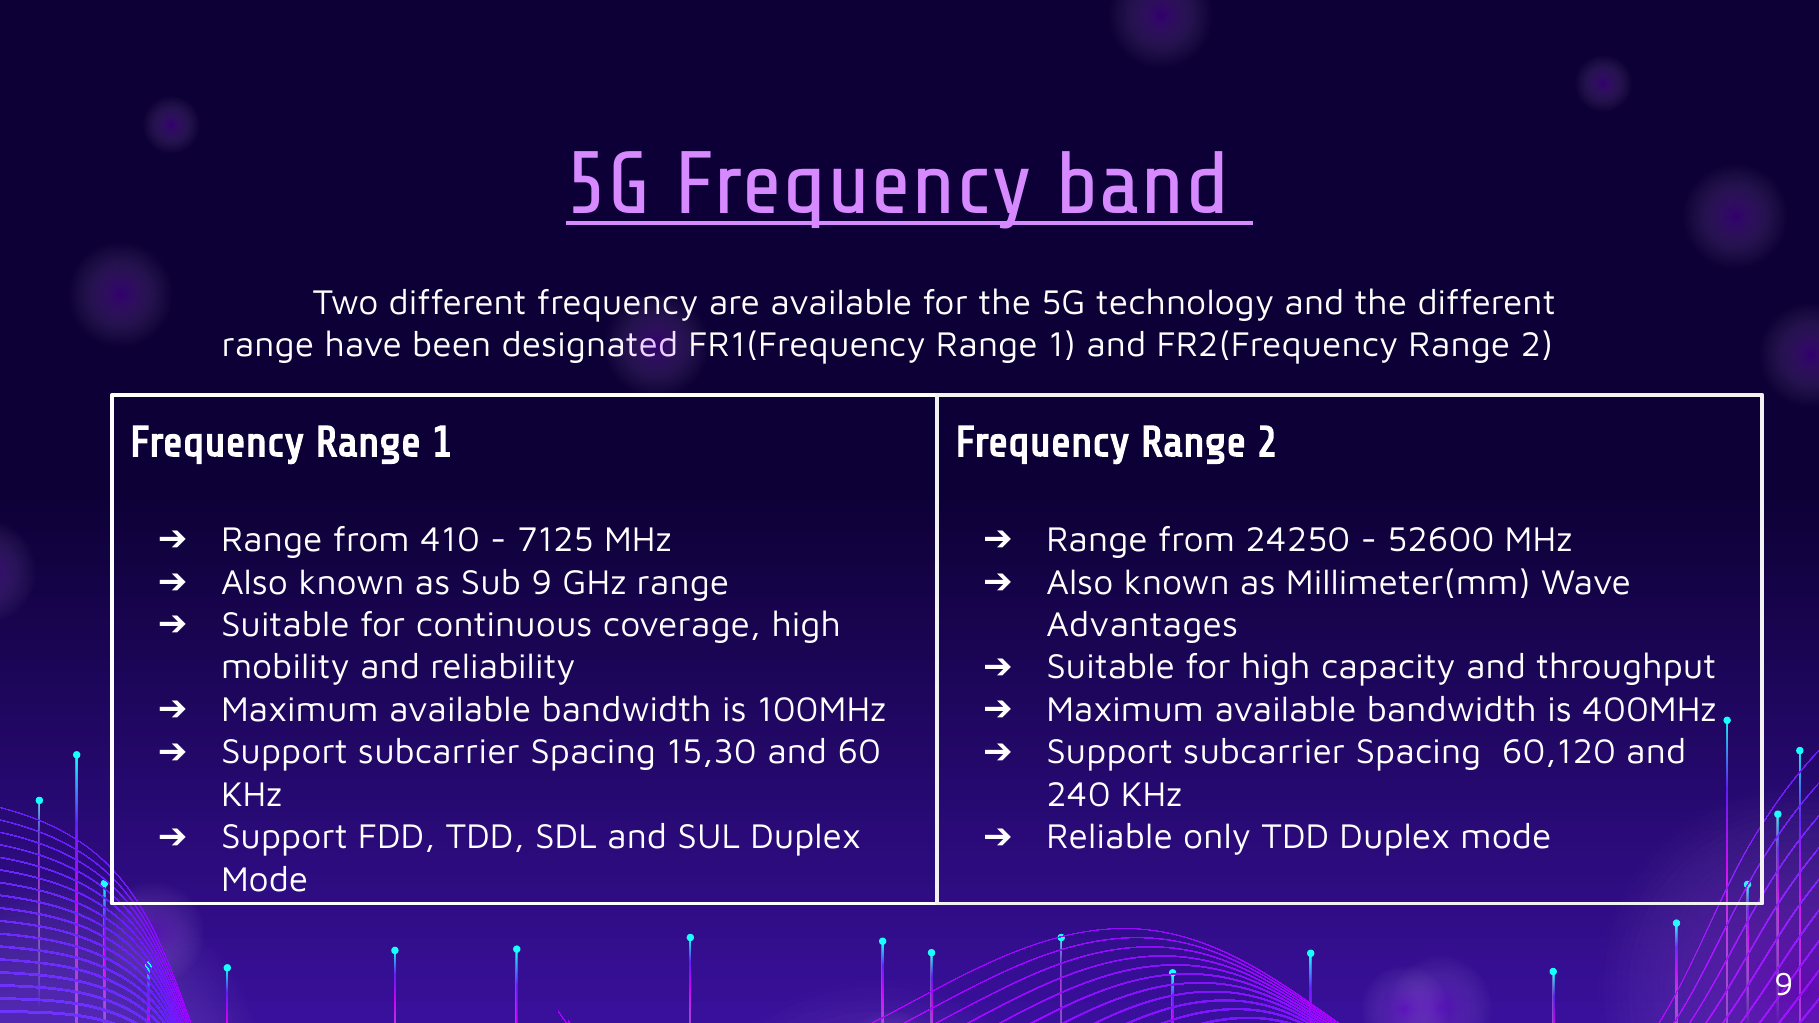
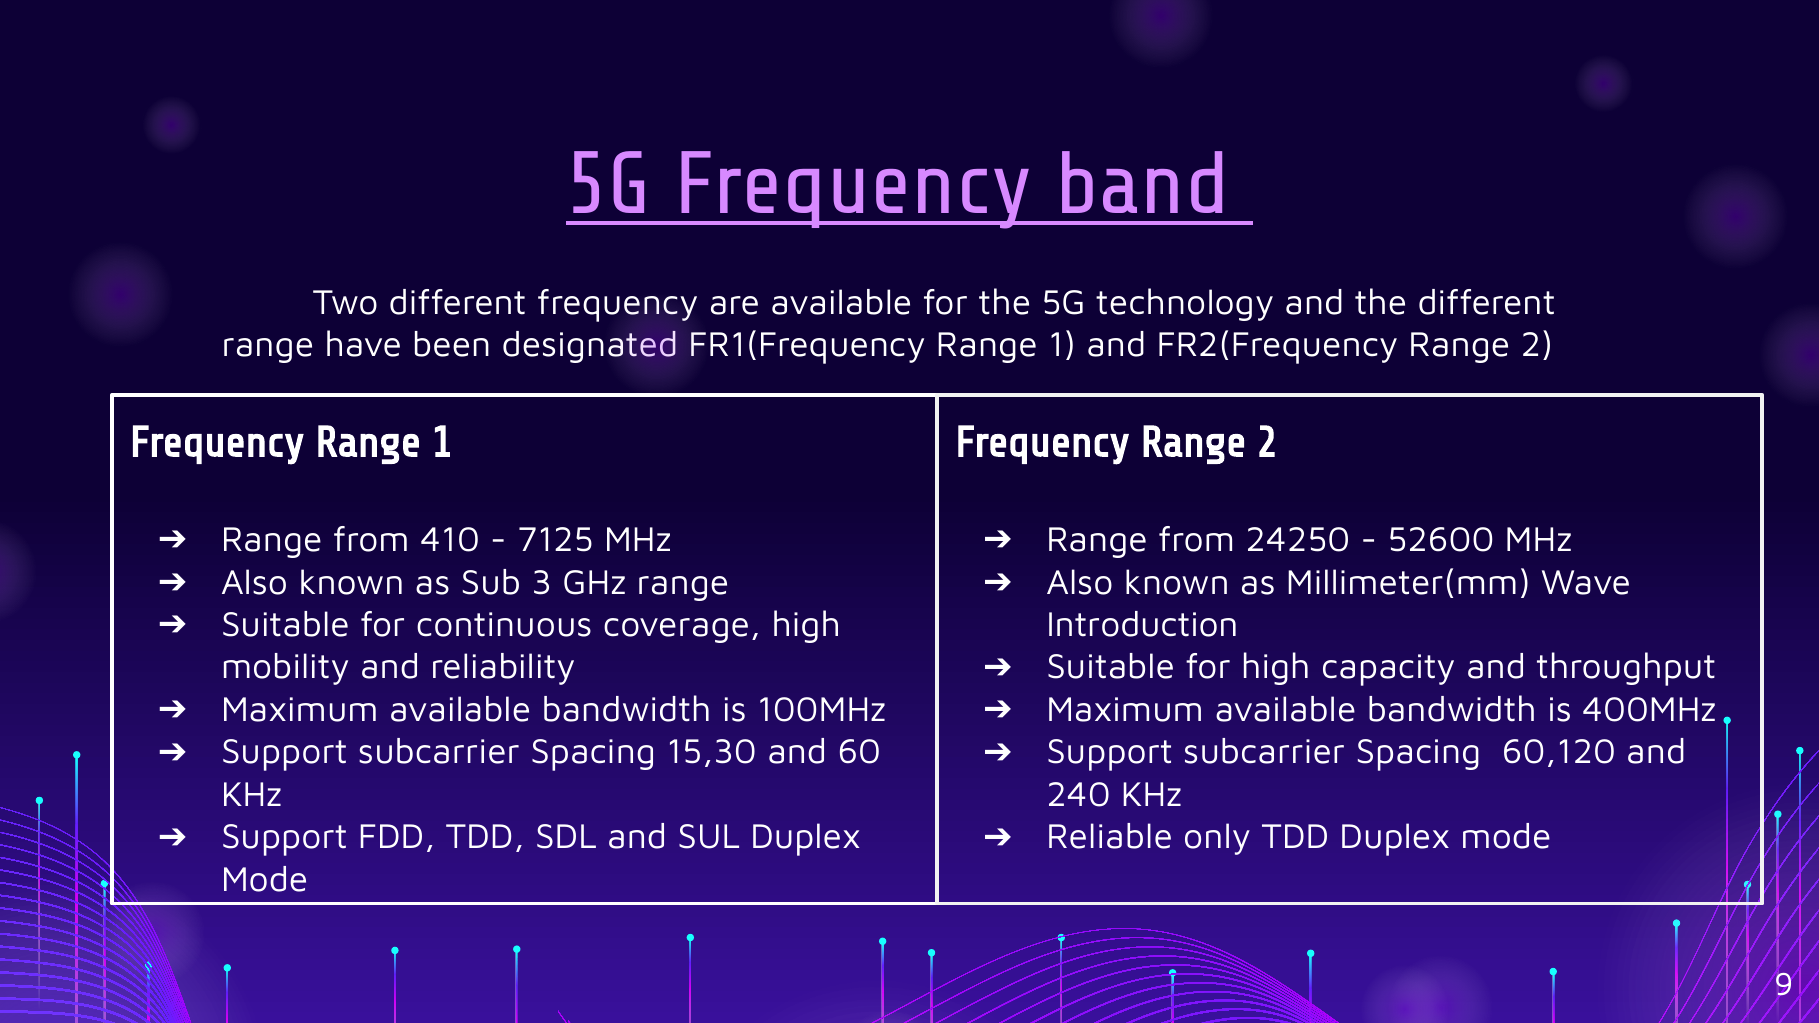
Sub 9: 9 -> 3 (542, 583)
Advantages: Advantages -> Introduction (1142, 625)
